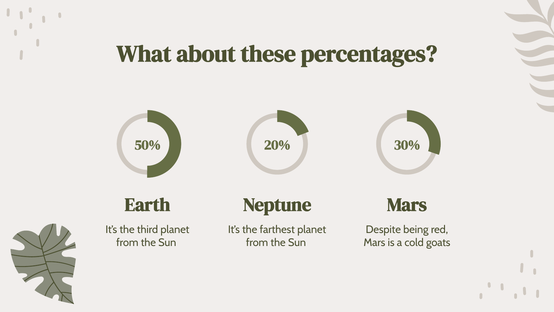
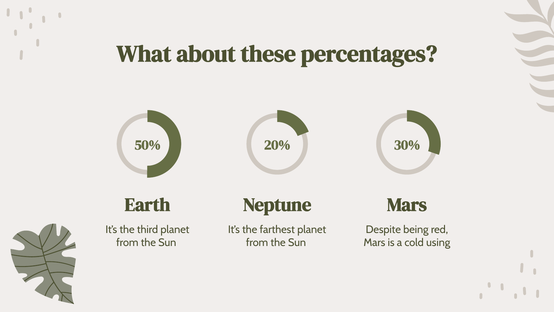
goats: goats -> using (438, 242)
